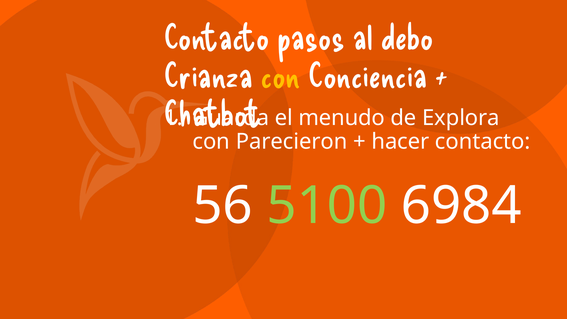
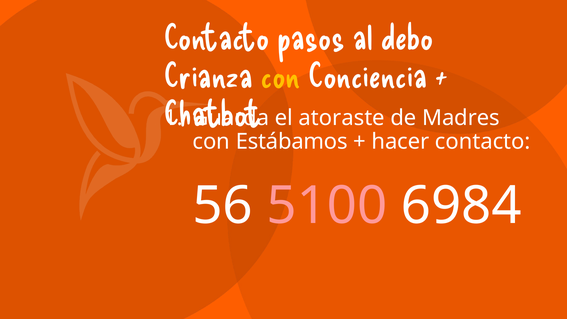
menudo: menudo -> atoraste (342, 118)
Explora: Explora -> Madres (461, 118)
Parecieron: Parecieron -> Estábamos (292, 142)
5100 colour: light green -> pink (327, 206)
